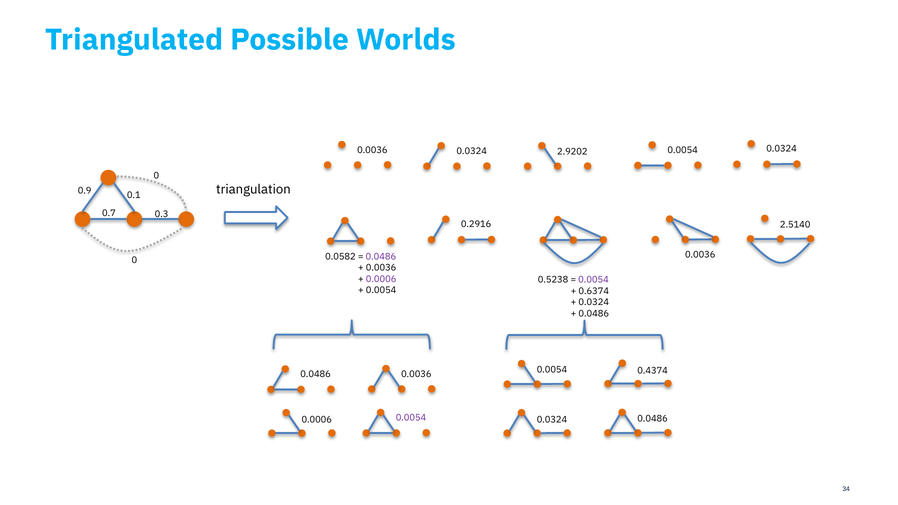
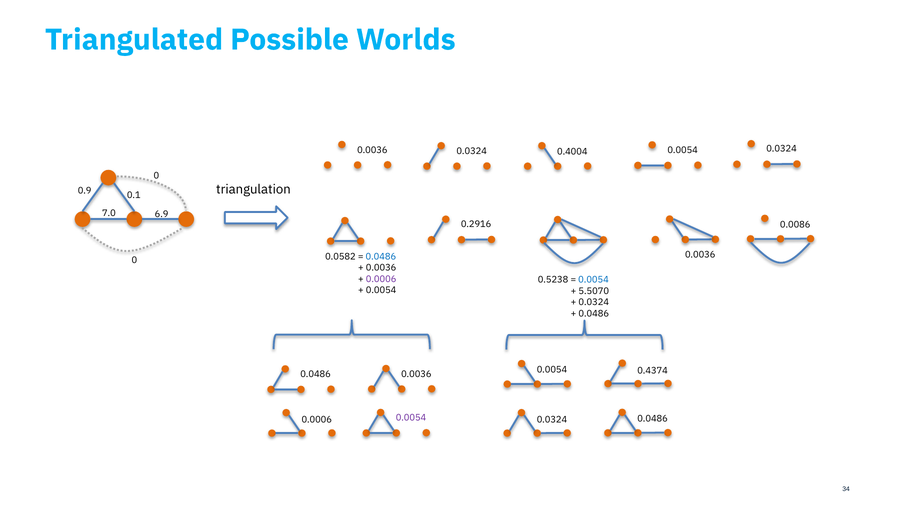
2.9202: 2.9202 -> 0.4004 (572, 152)
0.7: 0.7 -> 7.0 (109, 213)
0.3: 0.3 -> 6.9 (162, 214)
2.5140: 2.5140 -> 0.0086 (795, 225)
0.0486 colour: purple -> blue (381, 257)
0.0054 colour: purple -> blue (594, 280)
0.6374: 0.6374 -> 5.5070 (594, 291)
